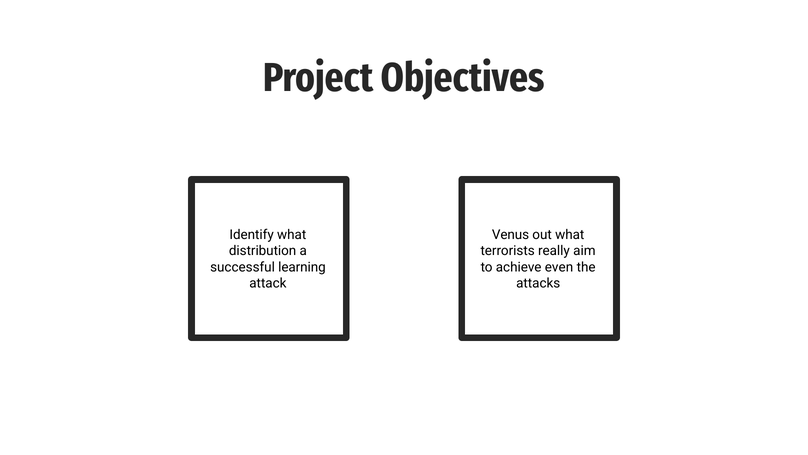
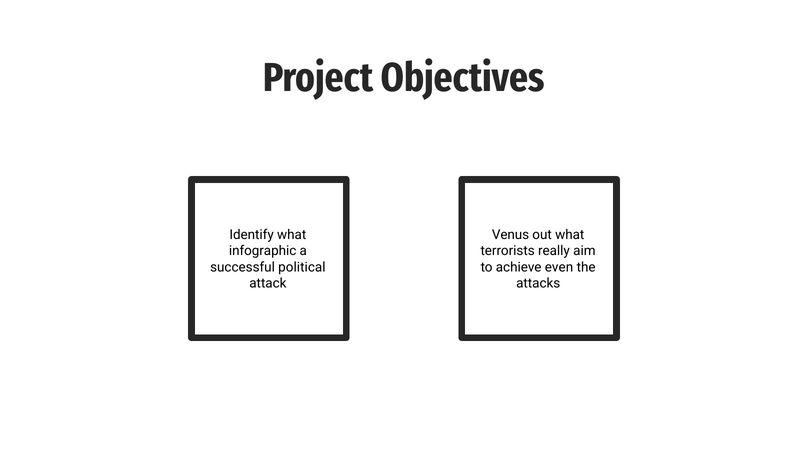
distribution: distribution -> infographic (263, 251)
learning: learning -> political (302, 267)
